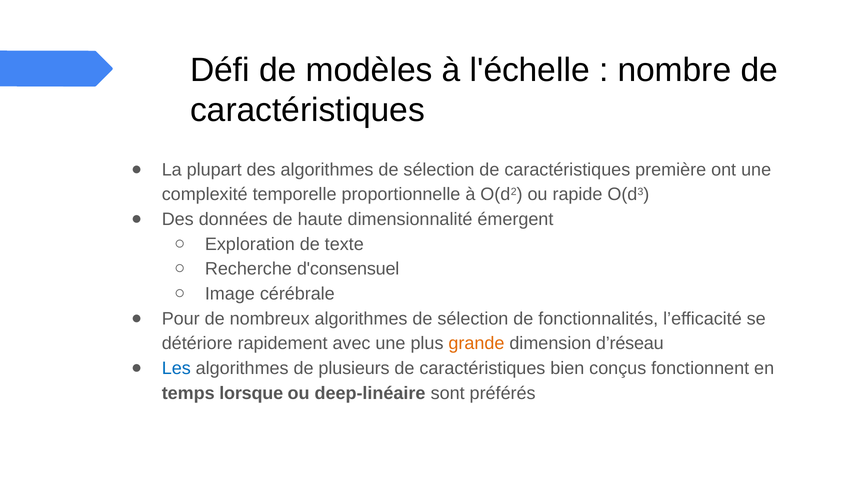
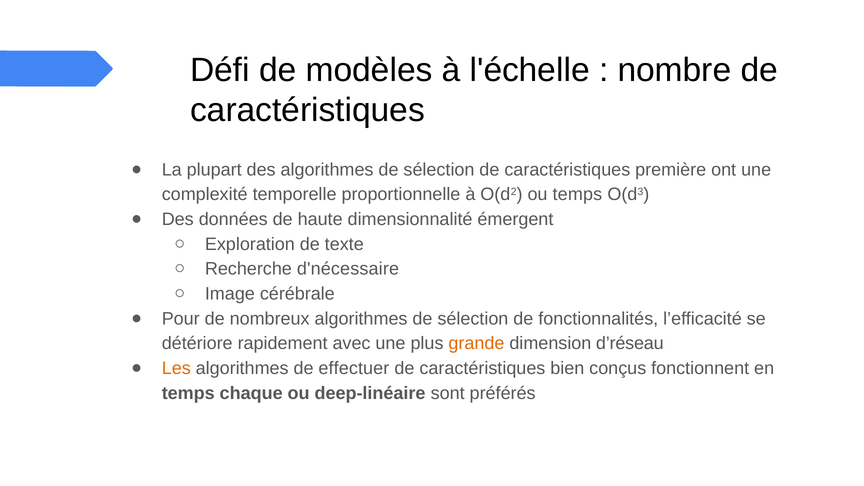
ou rapide: rapide -> temps (577, 195)
d'consensuel: d'consensuel -> d'nécessaire (348, 269)
Les colour: blue -> orange (176, 368)
plusieurs: plusieurs -> effectuer (354, 368)
lorsque: lorsque -> chaque (251, 393)
